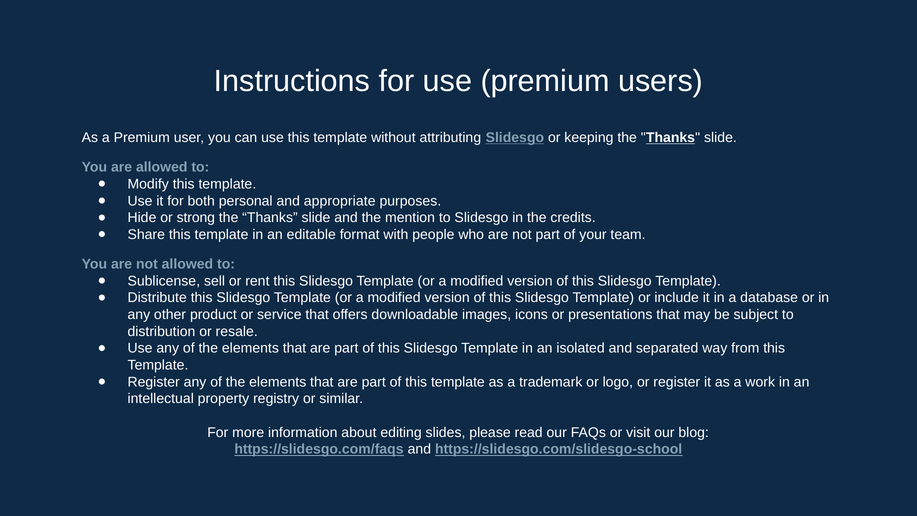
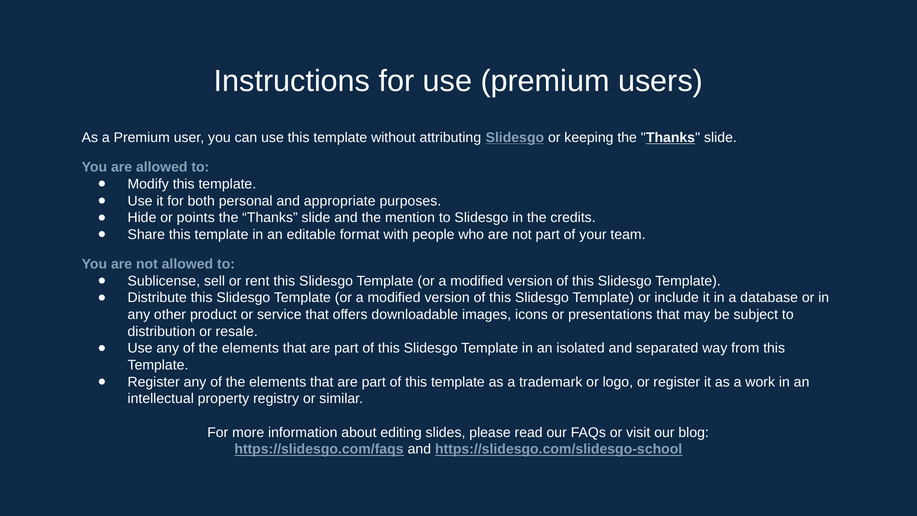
strong: strong -> points (196, 218)
